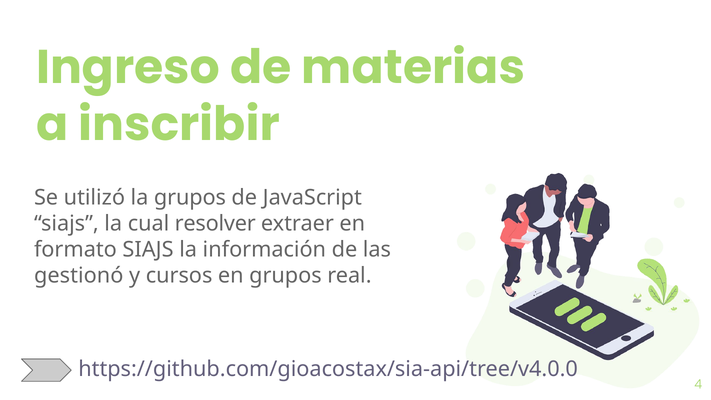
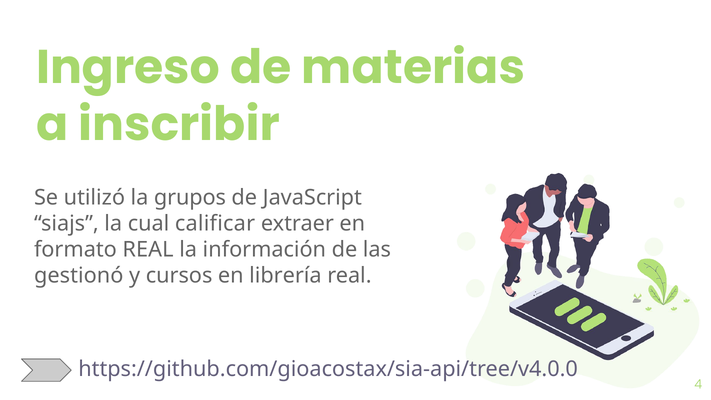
resolver: resolver -> calificar (215, 223)
formato SIAJS: SIAJS -> REAL (148, 249)
en grupos: grupos -> librería (285, 275)
